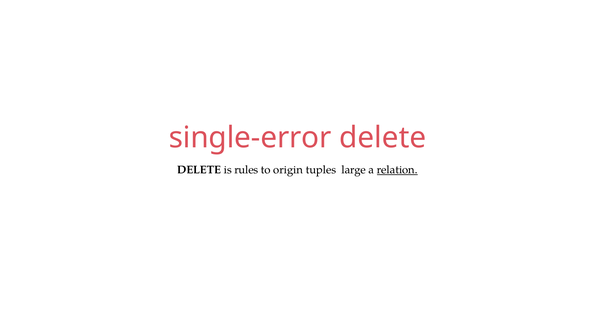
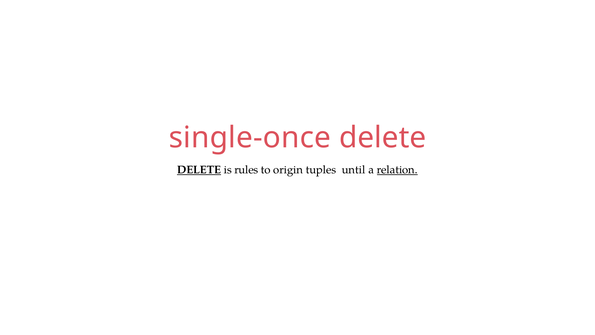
single-error: single-error -> single-once (250, 137)
DELETE underline: none -> present (199, 170)
large: large -> until (354, 170)
